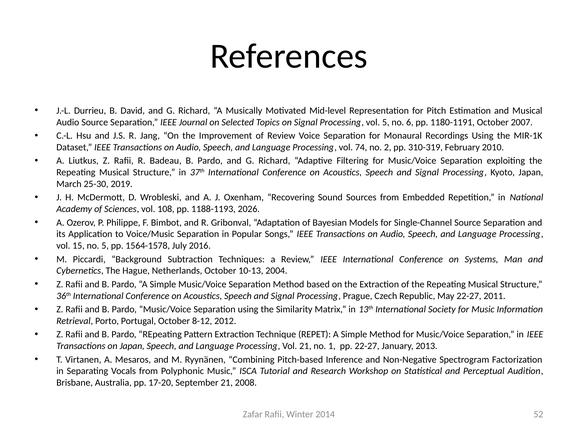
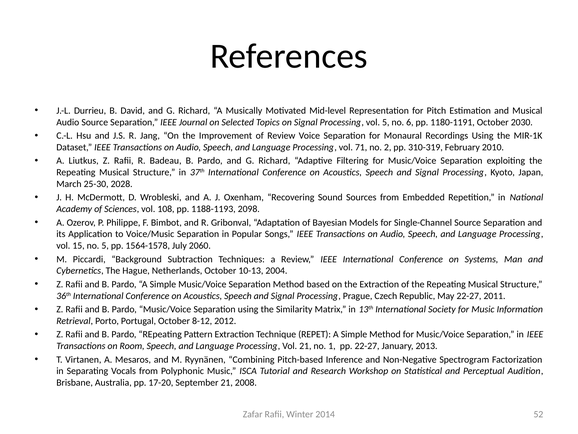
2007: 2007 -> 2030 (522, 122)
74: 74 -> 71 (361, 147)
2019: 2019 -> 2028 (122, 184)
2026: 2026 -> 2098 (249, 209)
2016: 2016 -> 2060 (200, 245)
on Japan: Japan -> Room (132, 346)
